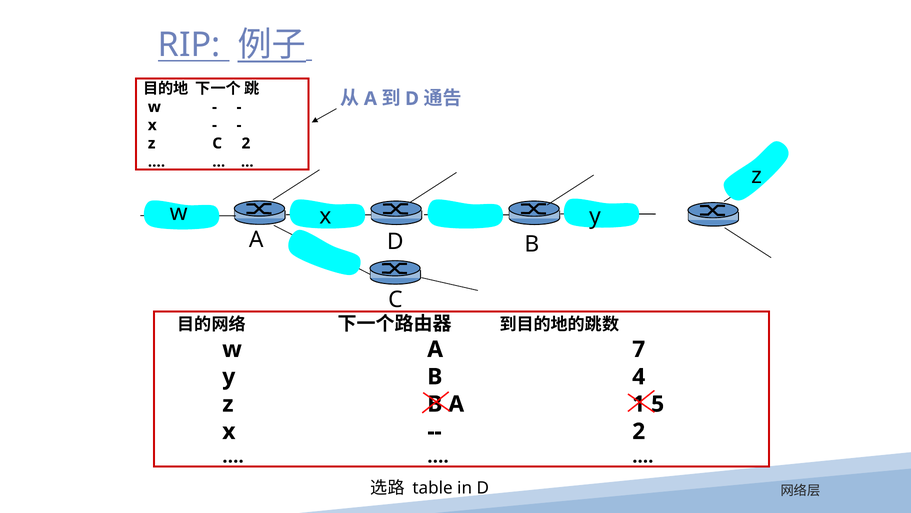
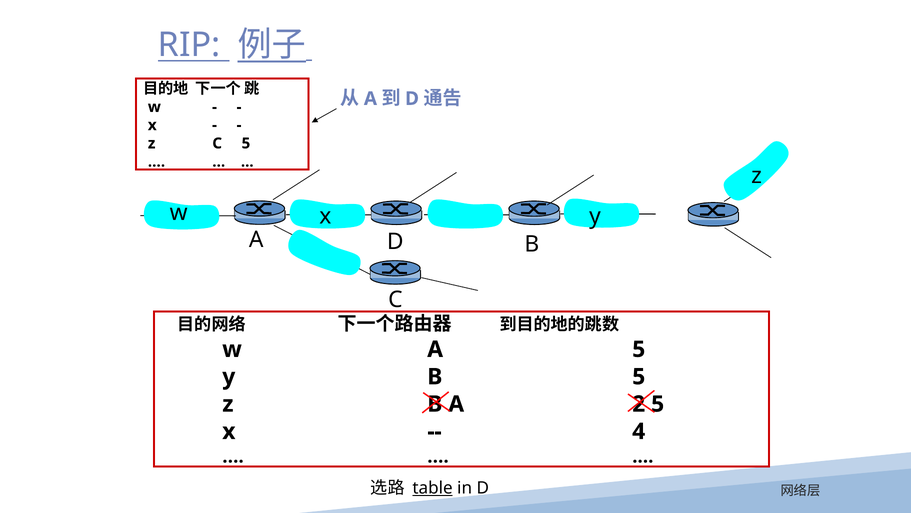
C 2: 2 -> 5 (246, 143)
A 7: 7 -> 5 (639, 349)
B 4: 4 -> 5 (639, 376)
1: 1 -> 2 (639, 404)
2: 2 -> 4 (639, 431)
table underline: none -> present (433, 488)
